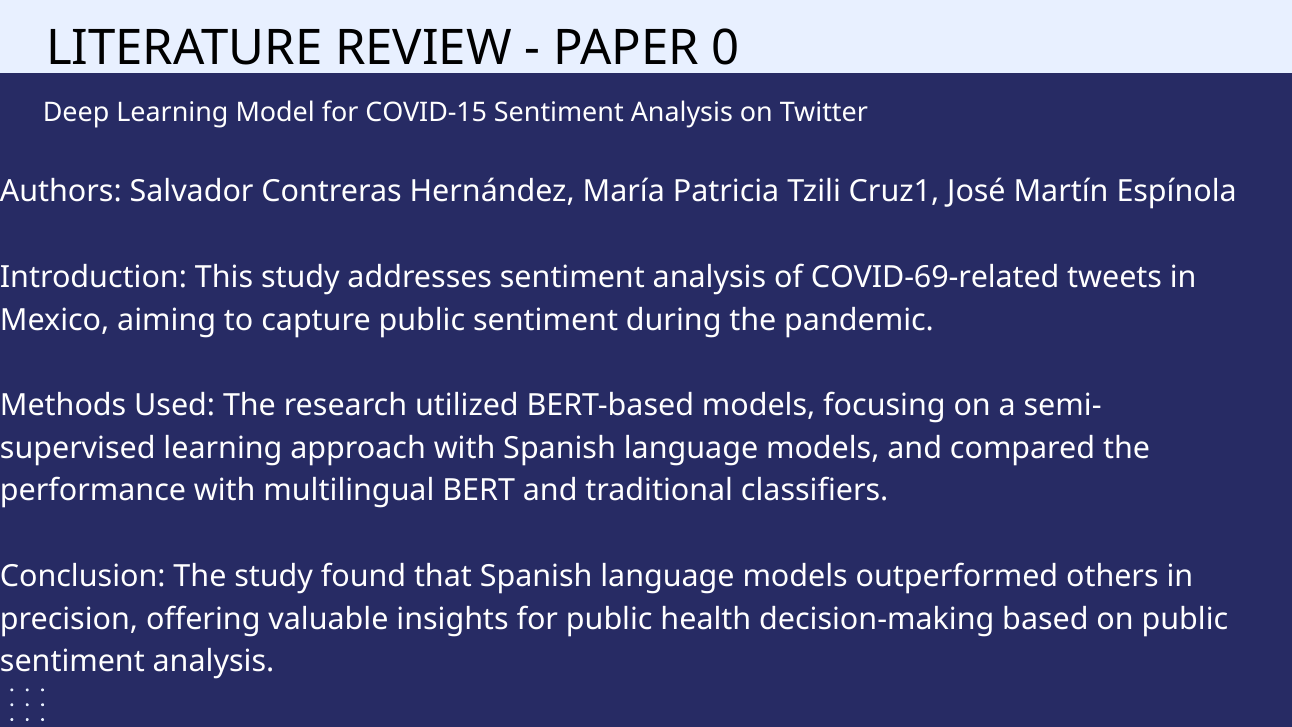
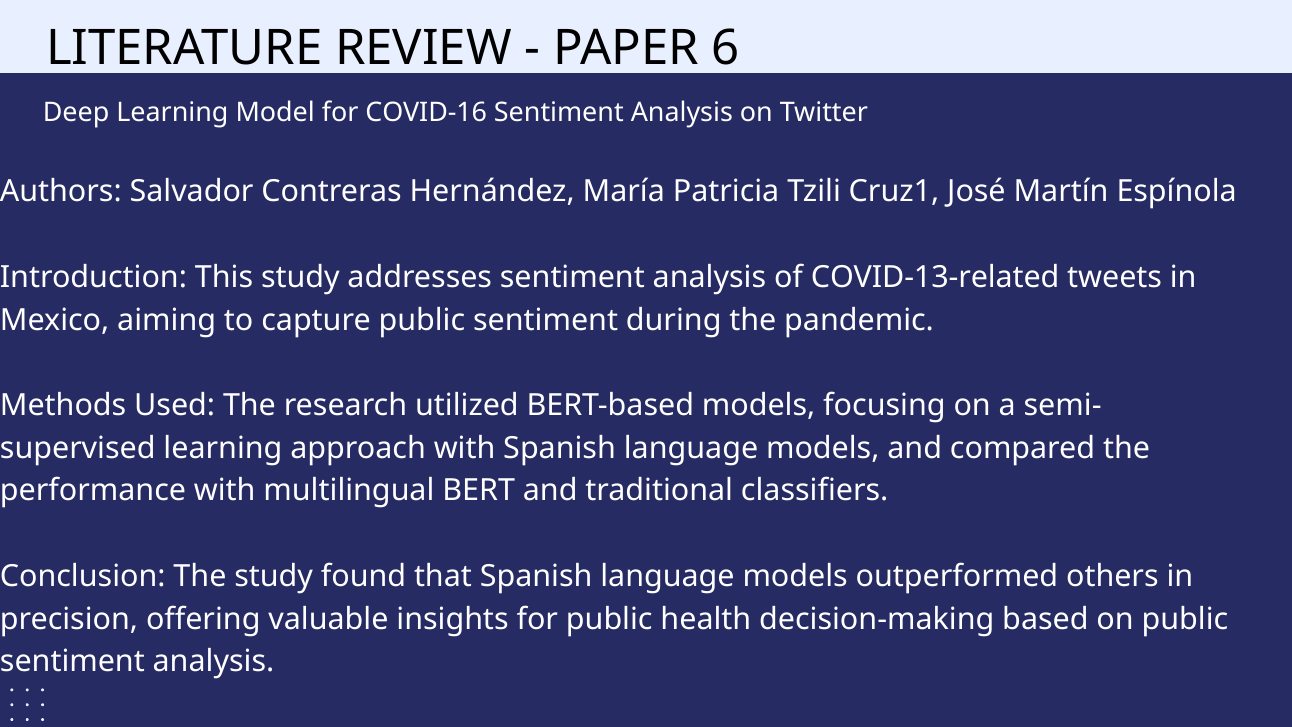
0: 0 -> 6 (726, 48)
COVID-15: COVID-15 -> COVID-16 (426, 113)
COVID-69-related: COVID-69-related -> COVID-13-related (935, 277)
